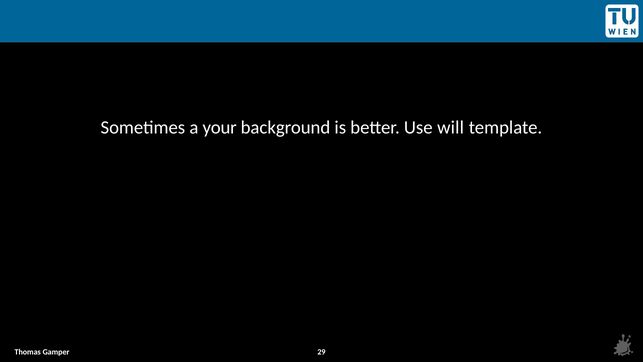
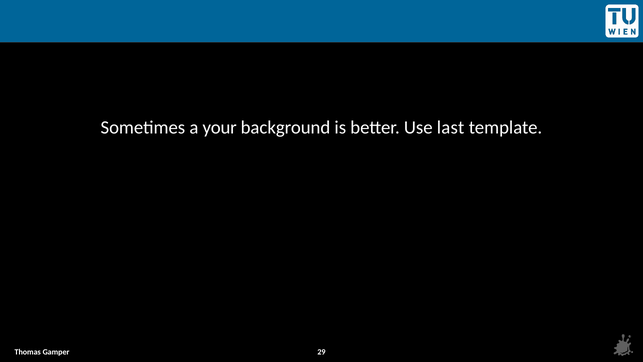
will: will -> last (451, 127)
